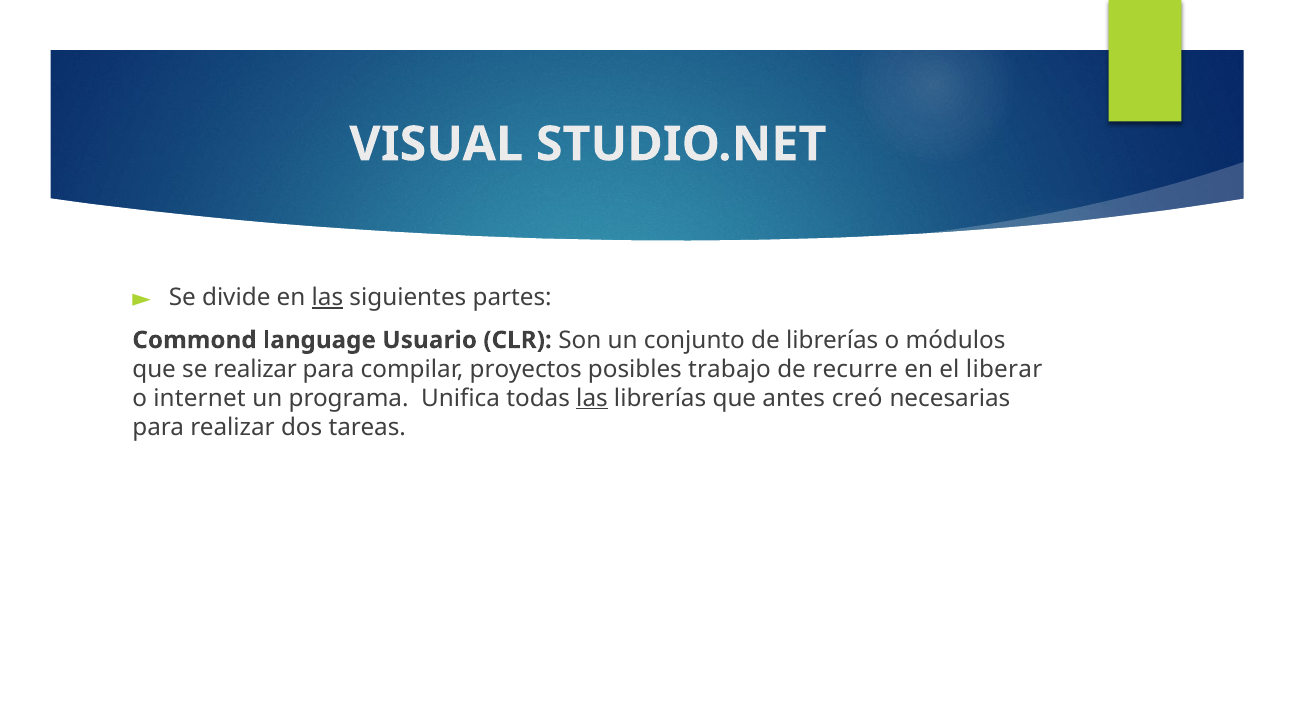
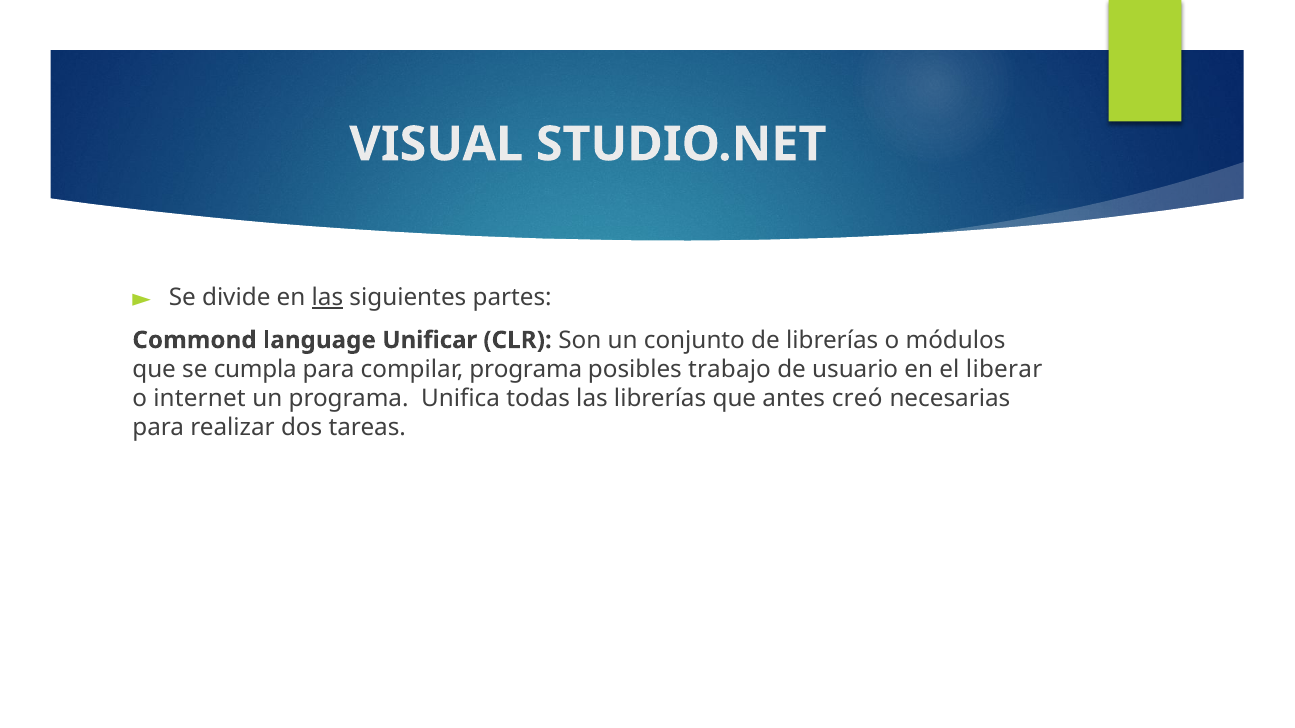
Usuario: Usuario -> Unificar (430, 340)
se realizar: realizar -> cumpla (255, 369)
compilar proyectos: proyectos -> programa (526, 369)
recurre: recurre -> usuario (855, 369)
las underline: present -> none (592, 399)
